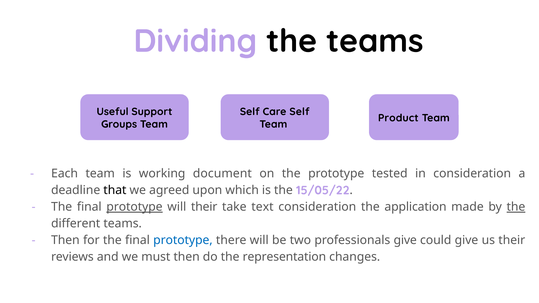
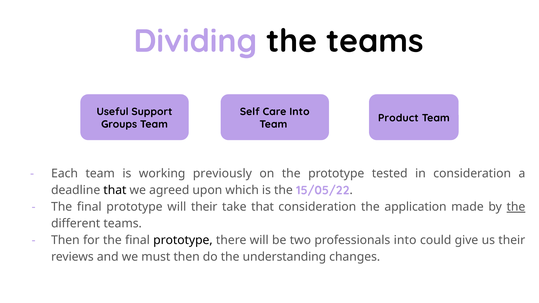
Care Self: Self -> Into (299, 112)
document: document -> previously (222, 174)
prototype underline: present -> none (134, 207)
take text: text -> that (263, 207)
prototype colour: blue -> black (183, 240)
professionals give: give -> into (405, 240)
representation: representation -> understanding (284, 257)
